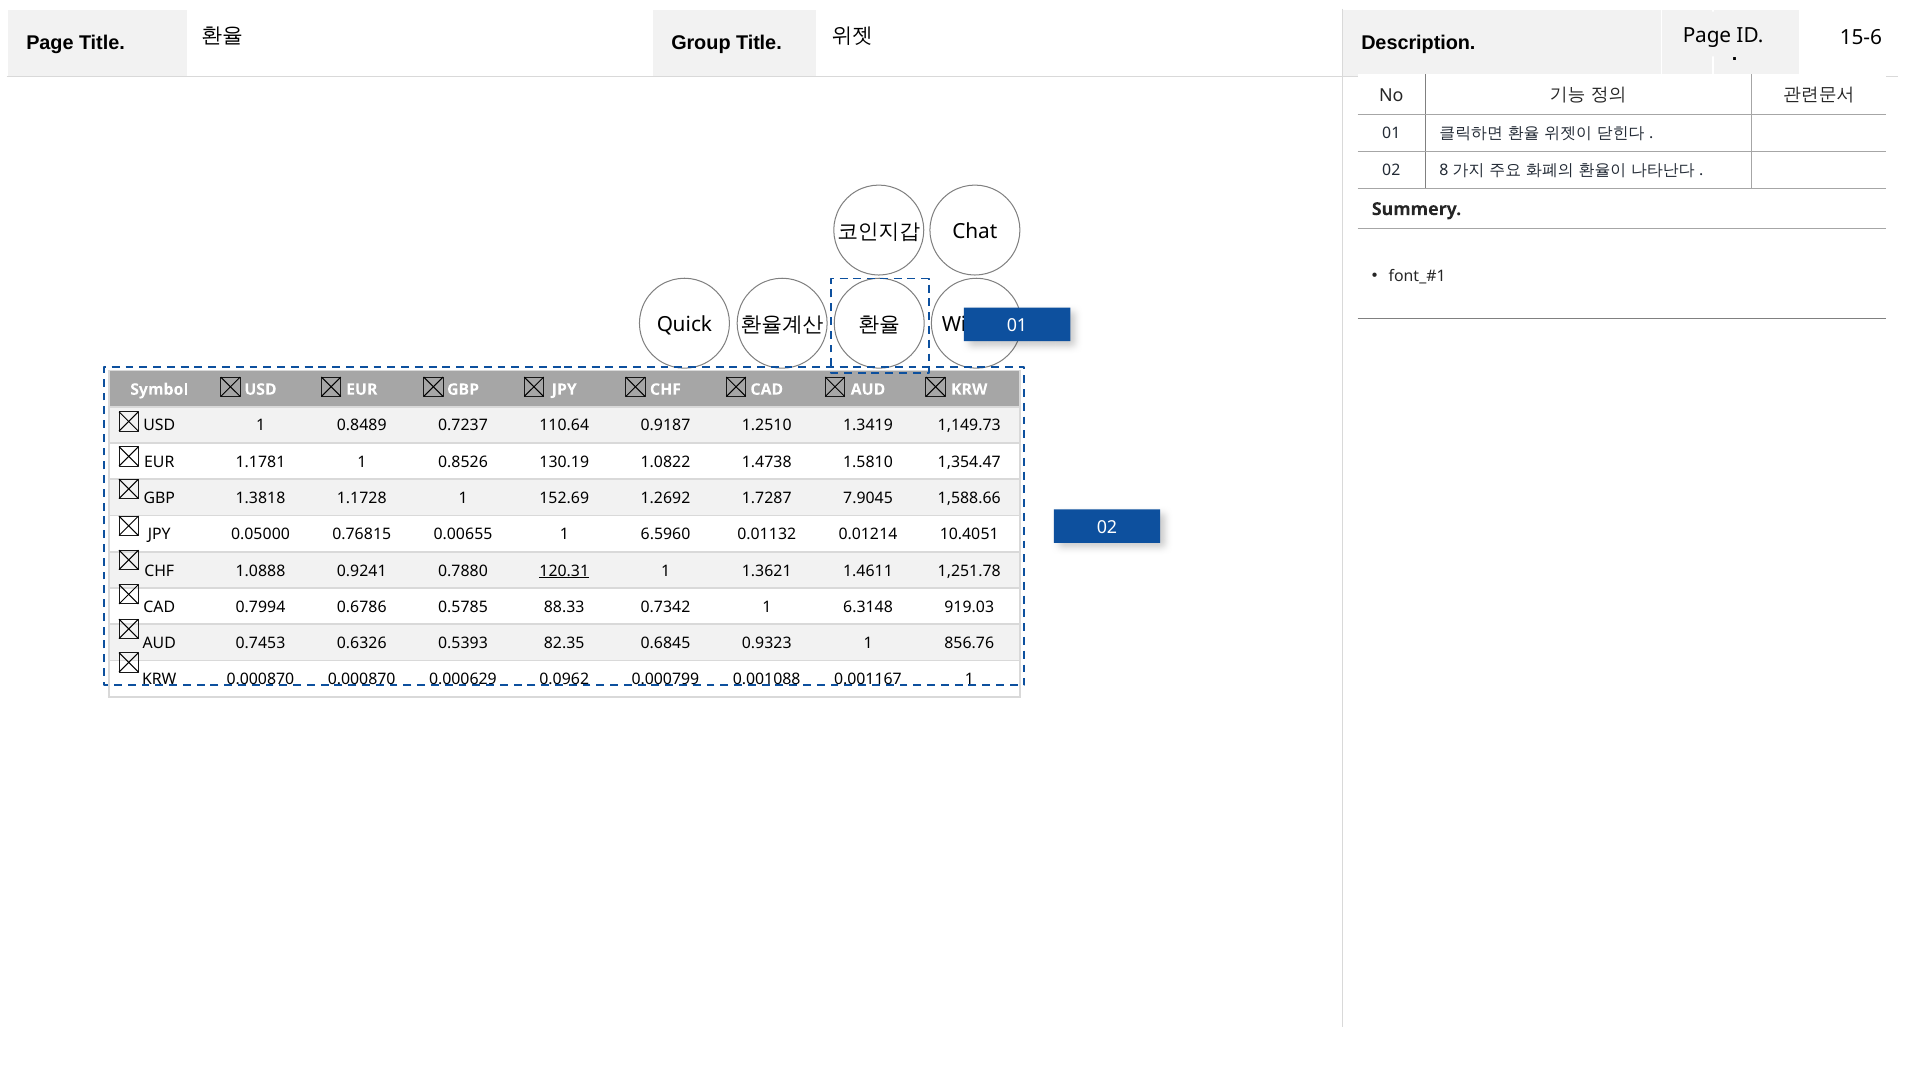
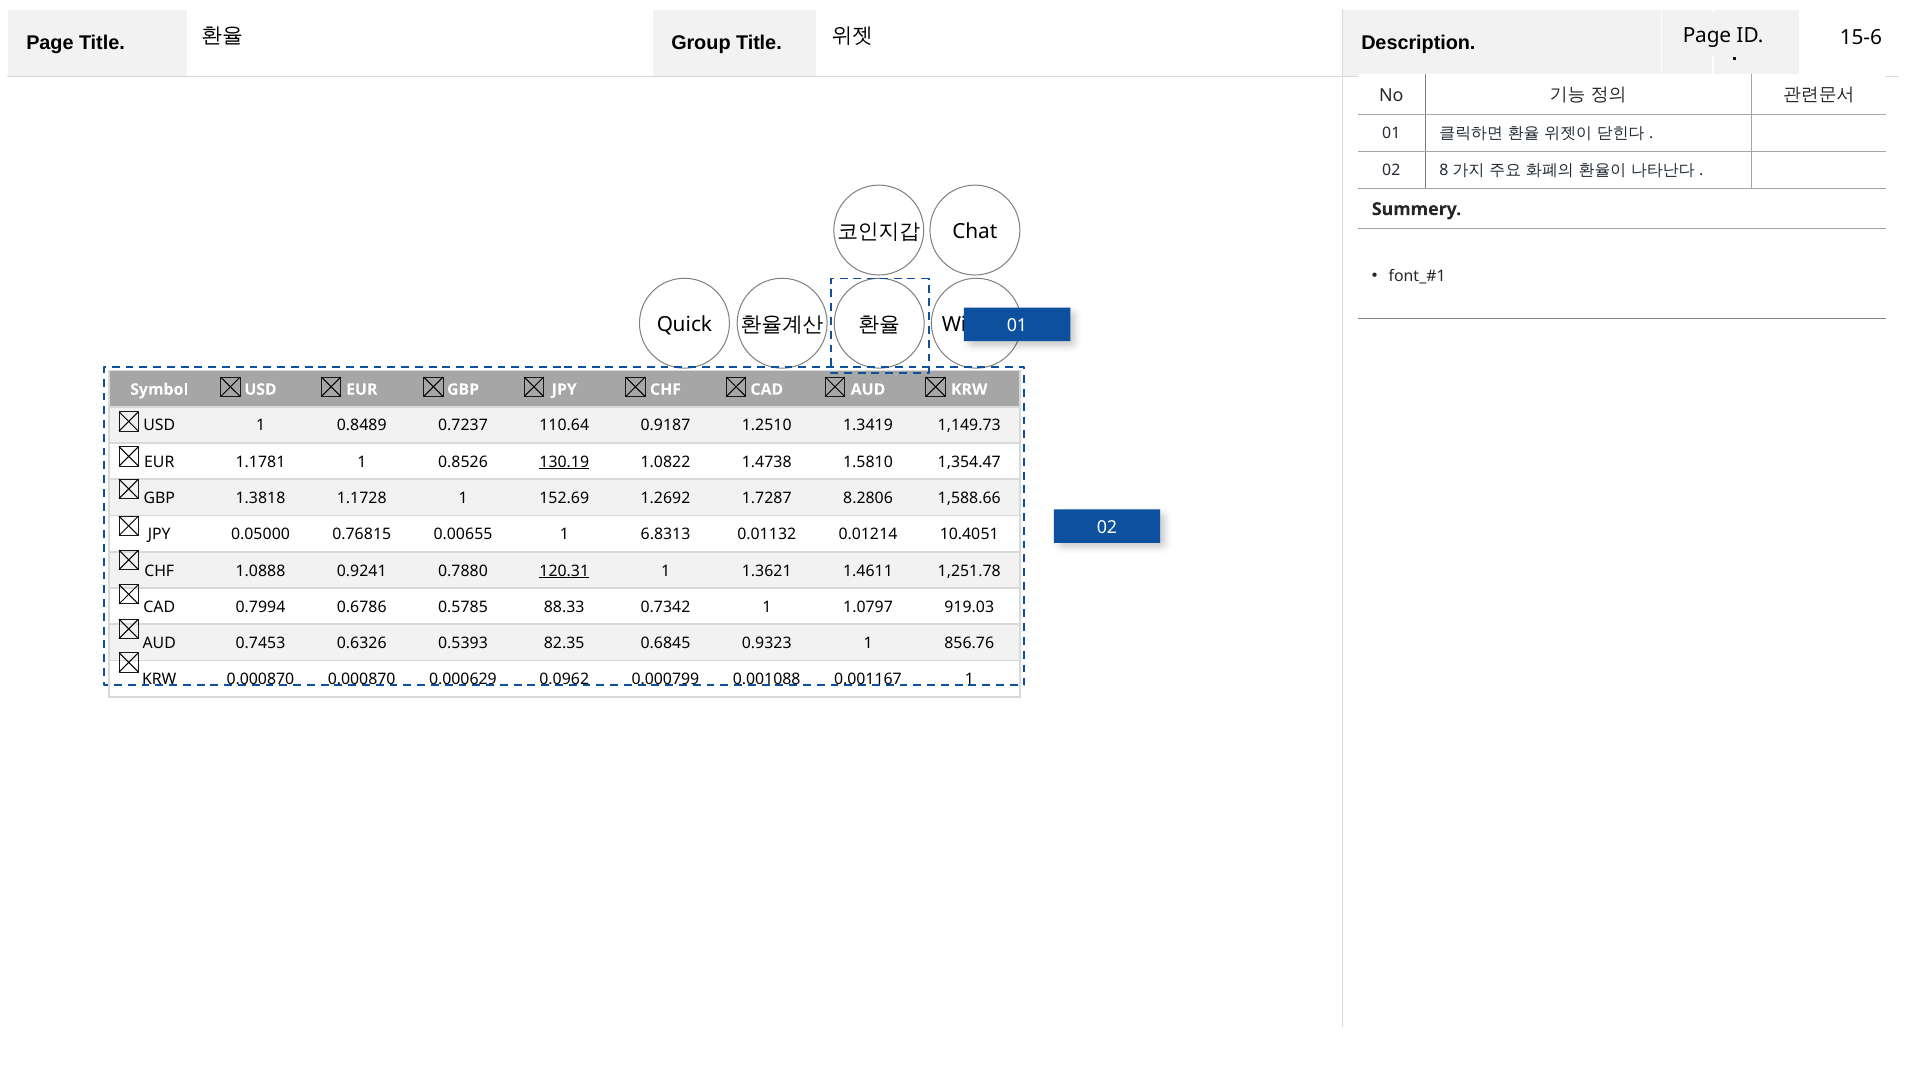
130.19 underline: none -> present (564, 462)
7.9045: 7.9045 -> 8.2806 (868, 499)
6.5960: 6.5960 -> 6.8313 (666, 535)
6.3148: 6.3148 -> 1.0797 (868, 607)
